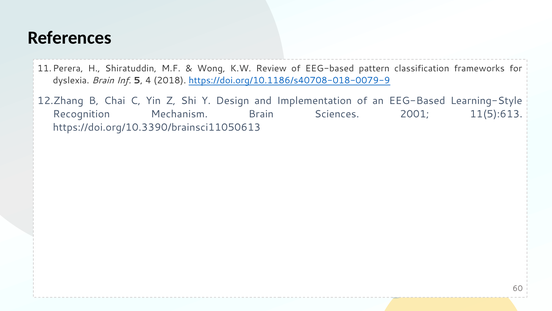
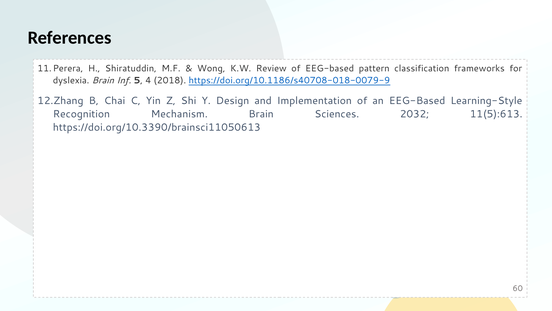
2001: 2001 -> 2032 (415, 114)
